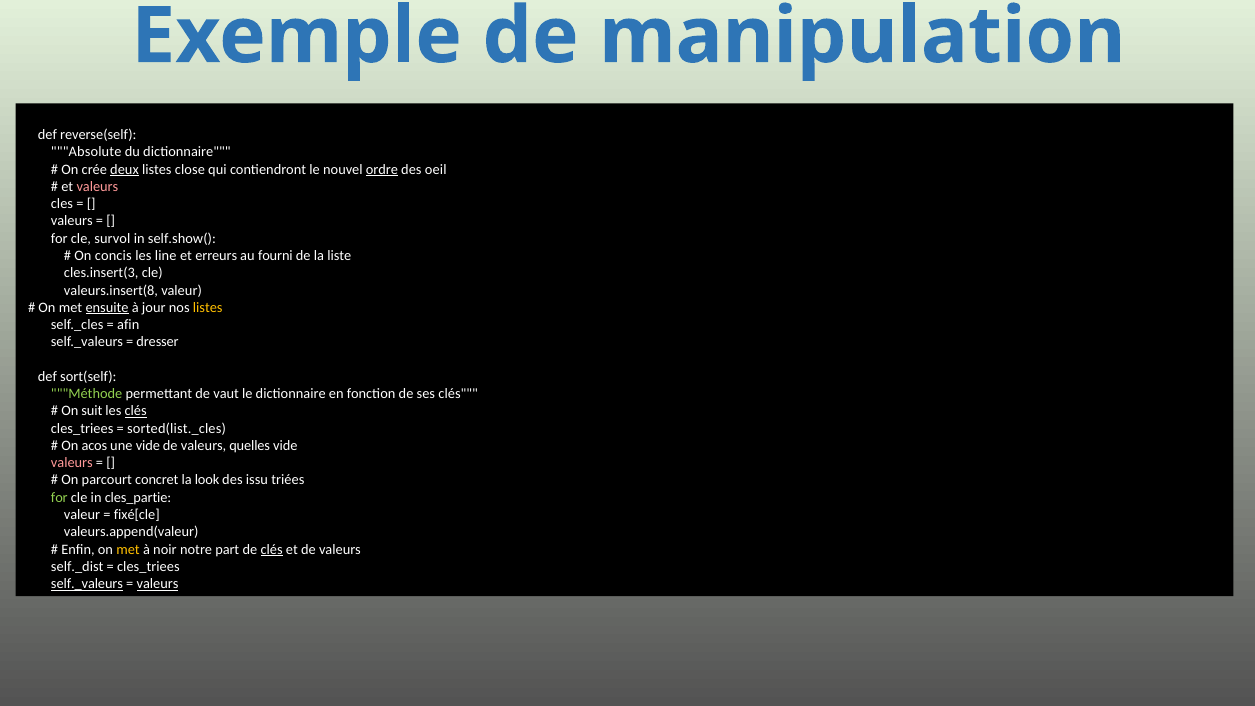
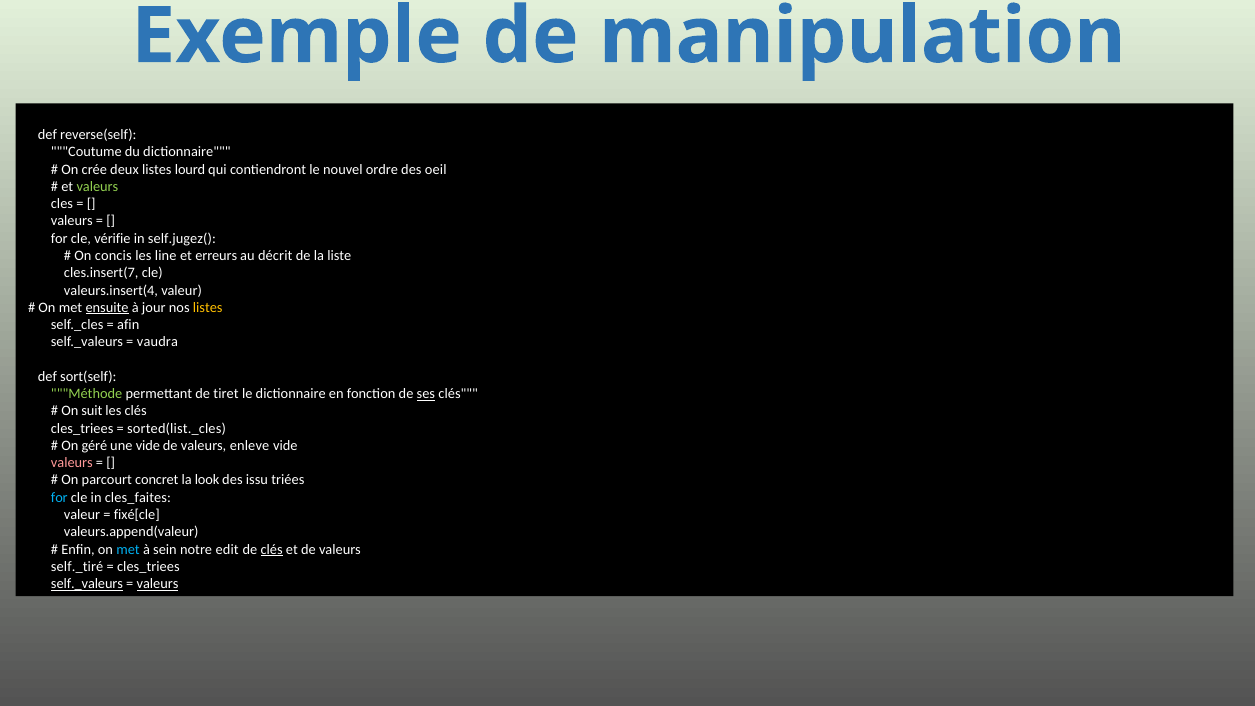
Absolute: Absolute -> Coutume (86, 152)
deux underline: present -> none (124, 169)
close: close -> lourd (190, 169)
ordre underline: present -> none (382, 169)
valeurs colour: pink -> light green (97, 187)
survol: survol -> vérifie (112, 238)
self.show(: self.show( -> self.jugez( (182, 238)
fourni: fourni -> décrit (275, 256)
cles.insert(3: cles.insert(3 -> cles.insert(7 (101, 273)
valeurs.insert(8: valeurs.insert(8 -> valeurs.insert(4 (111, 290)
dresser: dresser -> vaudra (157, 342)
vaut: vaut -> tiret (226, 394)
ses underline: none -> present (426, 394)
clés underline: present -> none (136, 411)
acos: acos -> géré (94, 446)
quelles: quelles -> enleve (250, 446)
for colour: light green -> light blue (59, 497)
cles_partie: cles_partie -> cles_faites (138, 497)
met colour: yellow -> light blue (128, 549)
noir: noir -> sein (165, 549)
part: part -> edit (227, 549)
self._dist: self._dist -> self._tiré (77, 567)
